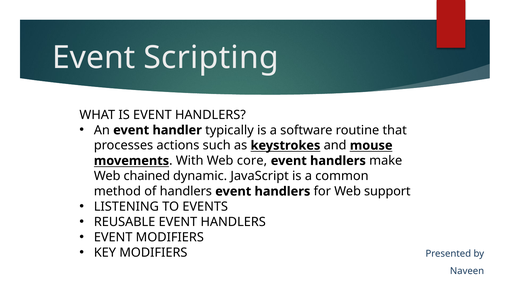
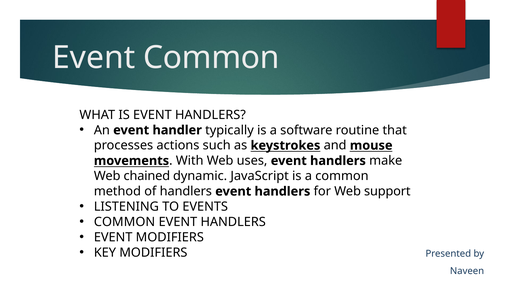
Event Scripting: Scripting -> Common (211, 58)
core: core -> uses (252, 161)
REUSABLE: REUSABLE -> COMMON (125, 222)
